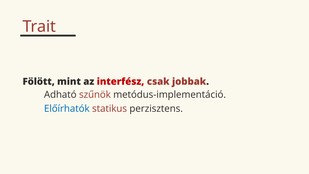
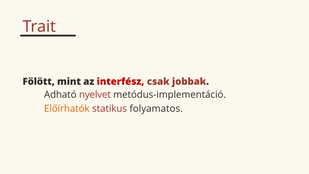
szűnök: szűnök -> nyelvet (95, 95)
Előírhatók colour: blue -> orange (67, 109)
perzisztens: perzisztens -> folyamatos (156, 109)
